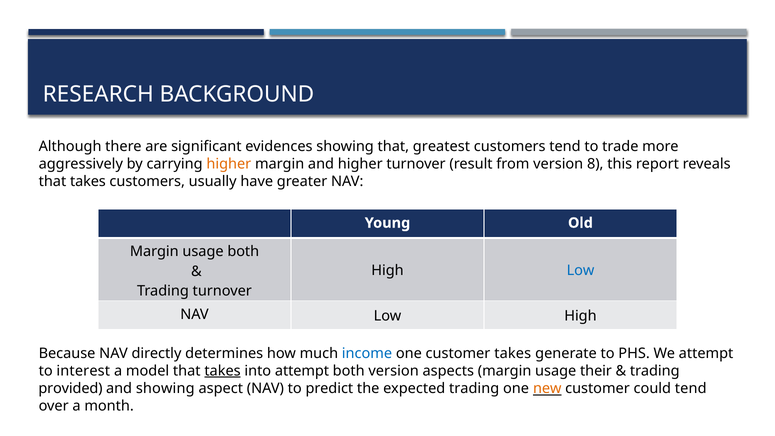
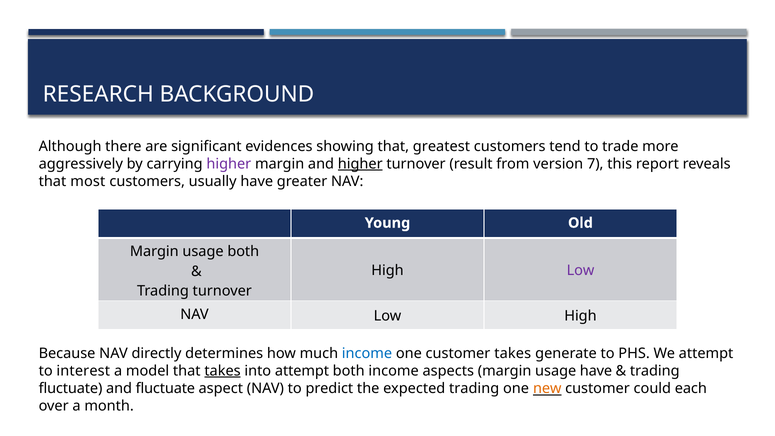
higher colour: orange -> purple (229, 164)
higher underline: none -> present (360, 164)
8: 8 -> 7 (595, 164)
takes: takes -> most (88, 181)
Low colour: blue -> purple (581, 270)
both version: version -> income (394, 371)
usage their: their -> have (596, 371)
provided: provided -> fluctuate (71, 388)
and showing: showing -> fluctuate (165, 388)
could tend: tend -> each (691, 388)
